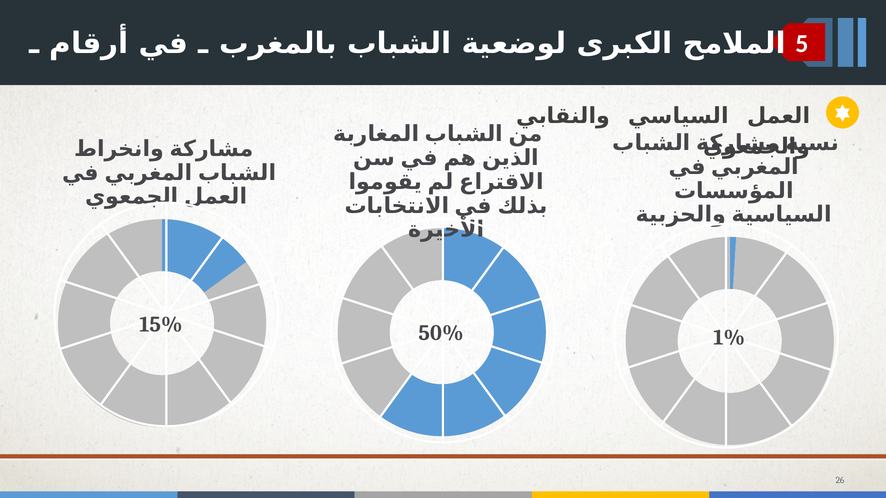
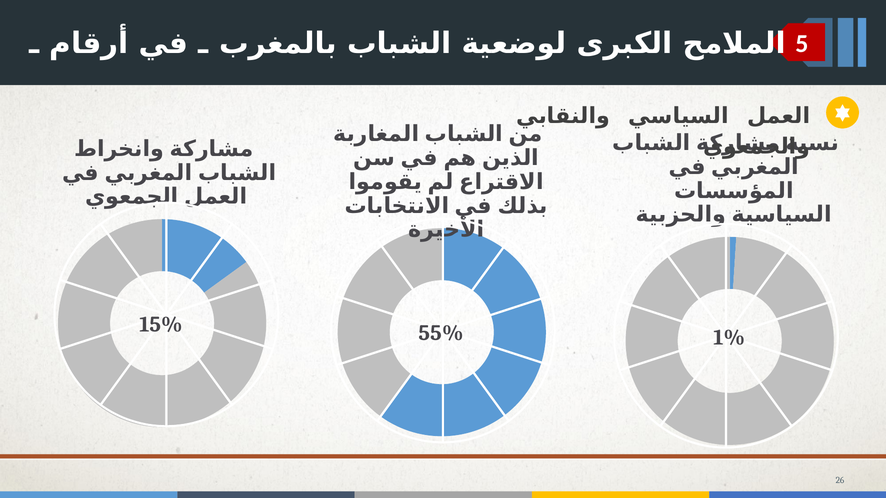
50%: 50% -> 55% (441, 333)
